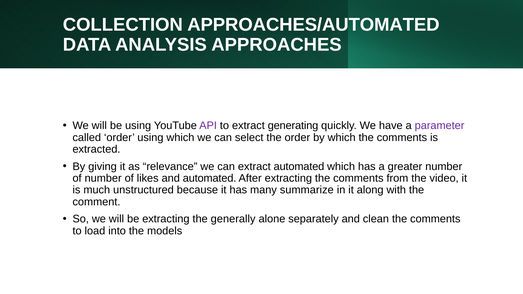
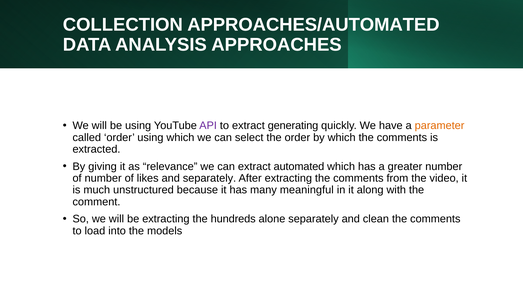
parameter colour: purple -> orange (440, 126)
and automated: automated -> separately (210, 178)
summarize: summarize -> meaningful (307, 190)
generally: generally -> hundreds (233, 219)
